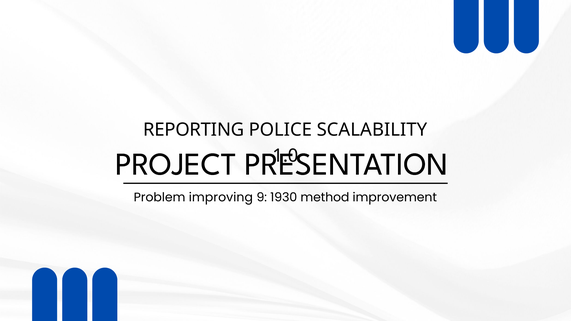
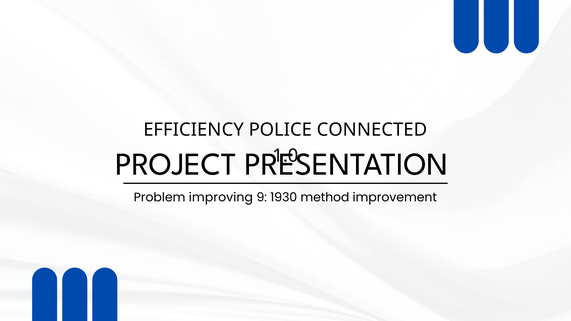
REPORTING: REPORTING -> EFFICIENCY (194, 130)
SCALABILITY: SCALABILITY -> CONNECTED (372, 130)
